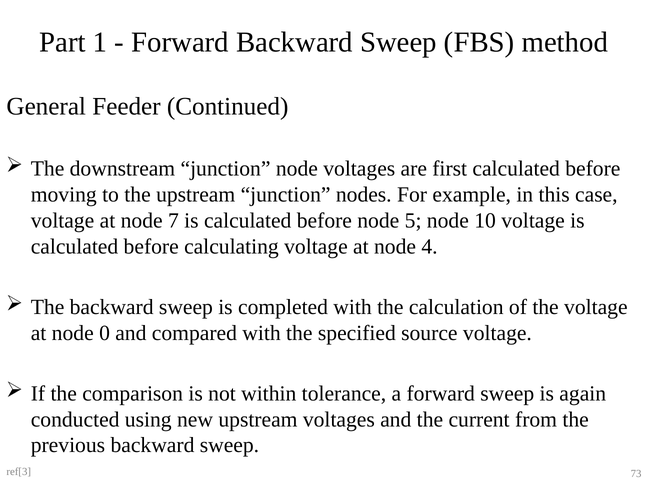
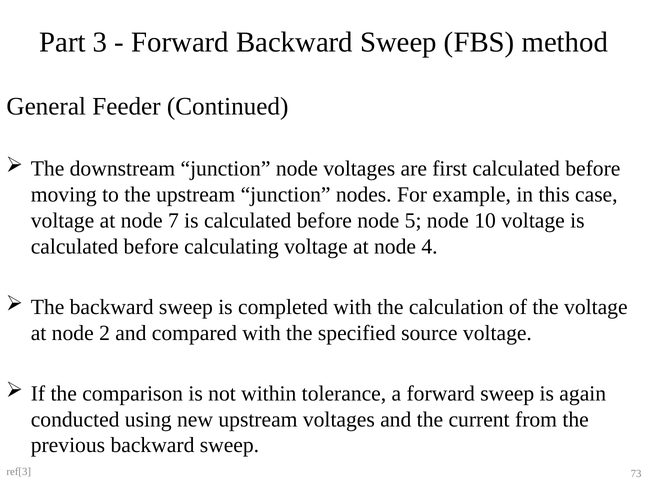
1: 1 -> 3 (100, 42)
0: 0 -> 2 (105, 333)
